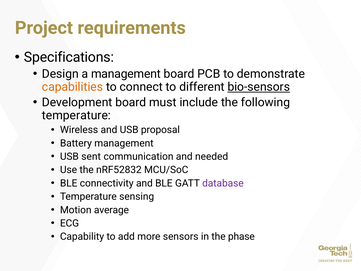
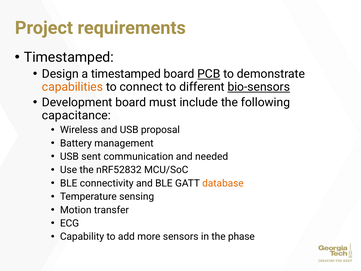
Specifications: Specifications -> Timestamped (69, 57)
a management: management -> timestamped (126, 74)
PCB underline: none -> present (209, 74)
temperature: temperature -> capacitance (76, 115)
database colour: purple -> orange (223, 183)
average: average -> transfer (111, 210)
